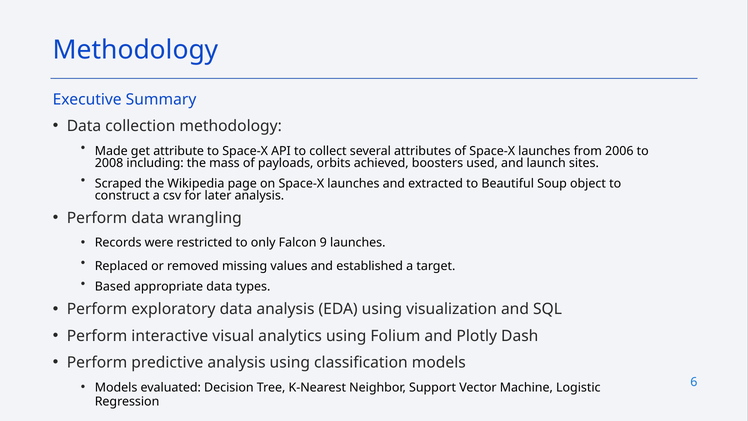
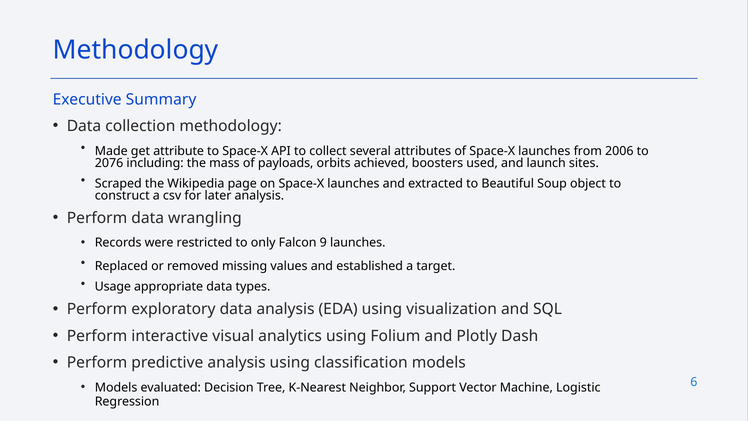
2008: 2008 -> 2076 (109, 163)
Based: Based -> Usage (113, 287)
